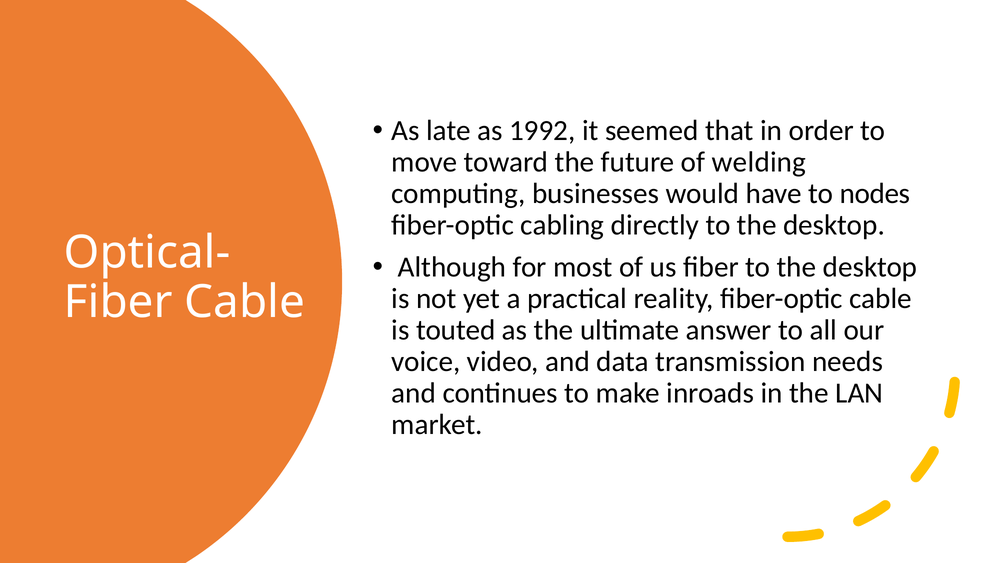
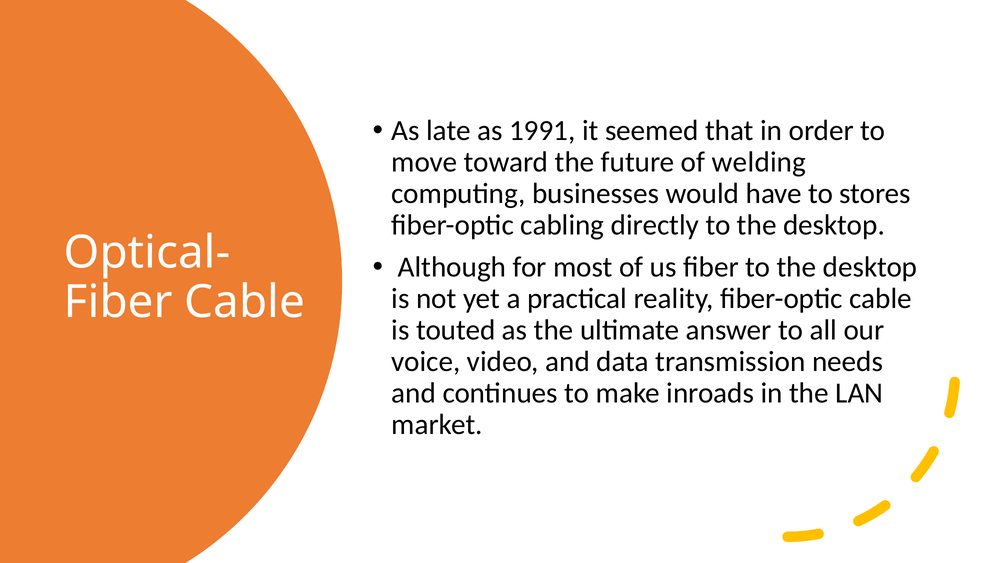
1992: 1992 -> 1991 (542, 131)
nodes: nodes -> stores (875, 194)
